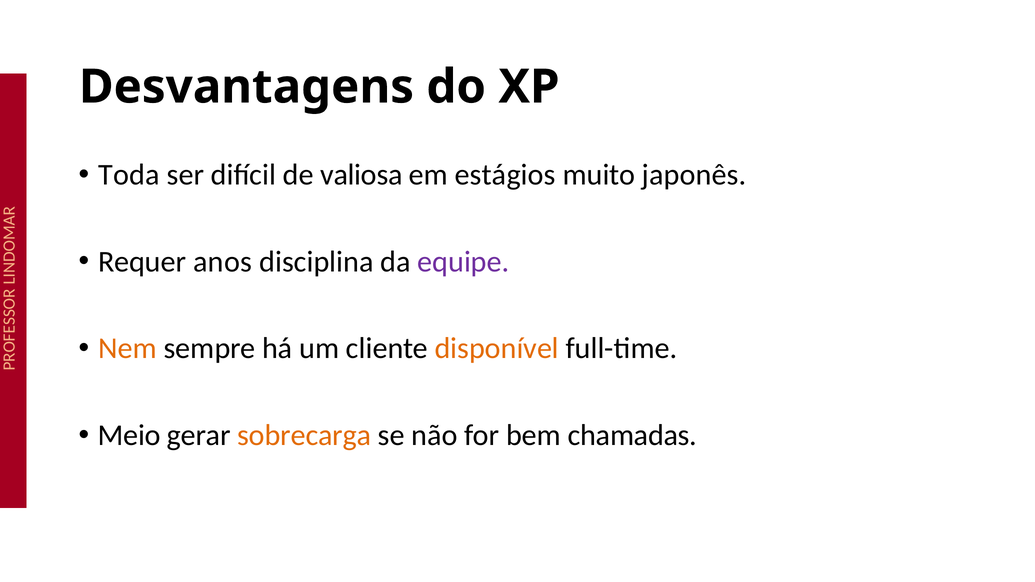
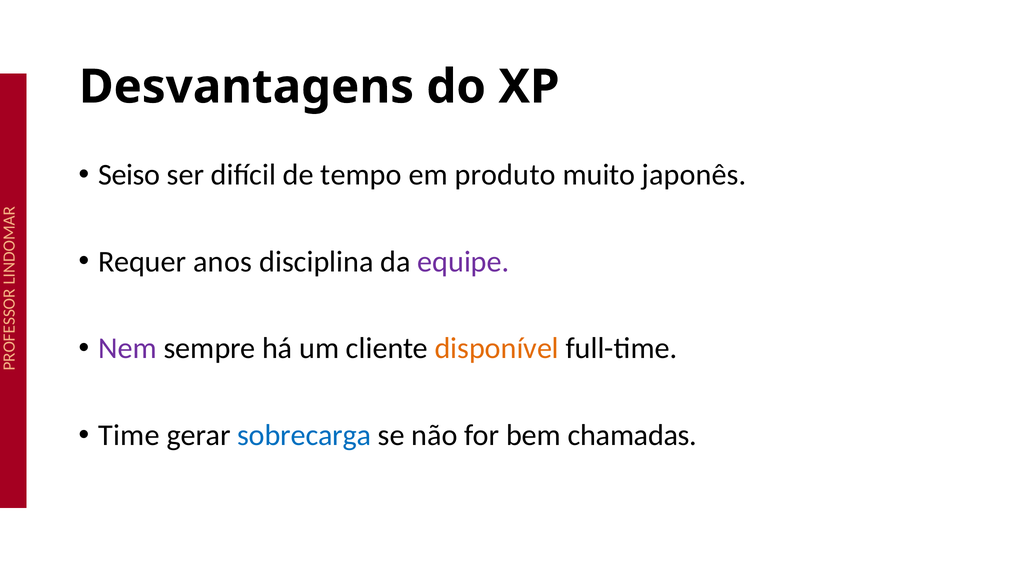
Toda: Toda -> Seiso (129, 175)
valiosa: valiosa -> tempo (361, 175)
estágios: estágios -> produto (505, 175)
Nem colour: orange -> purple (128, 349)
Meio: Meio -> Time (129, 435)
sobrecarga colour: orange -> blue (304, 435)
